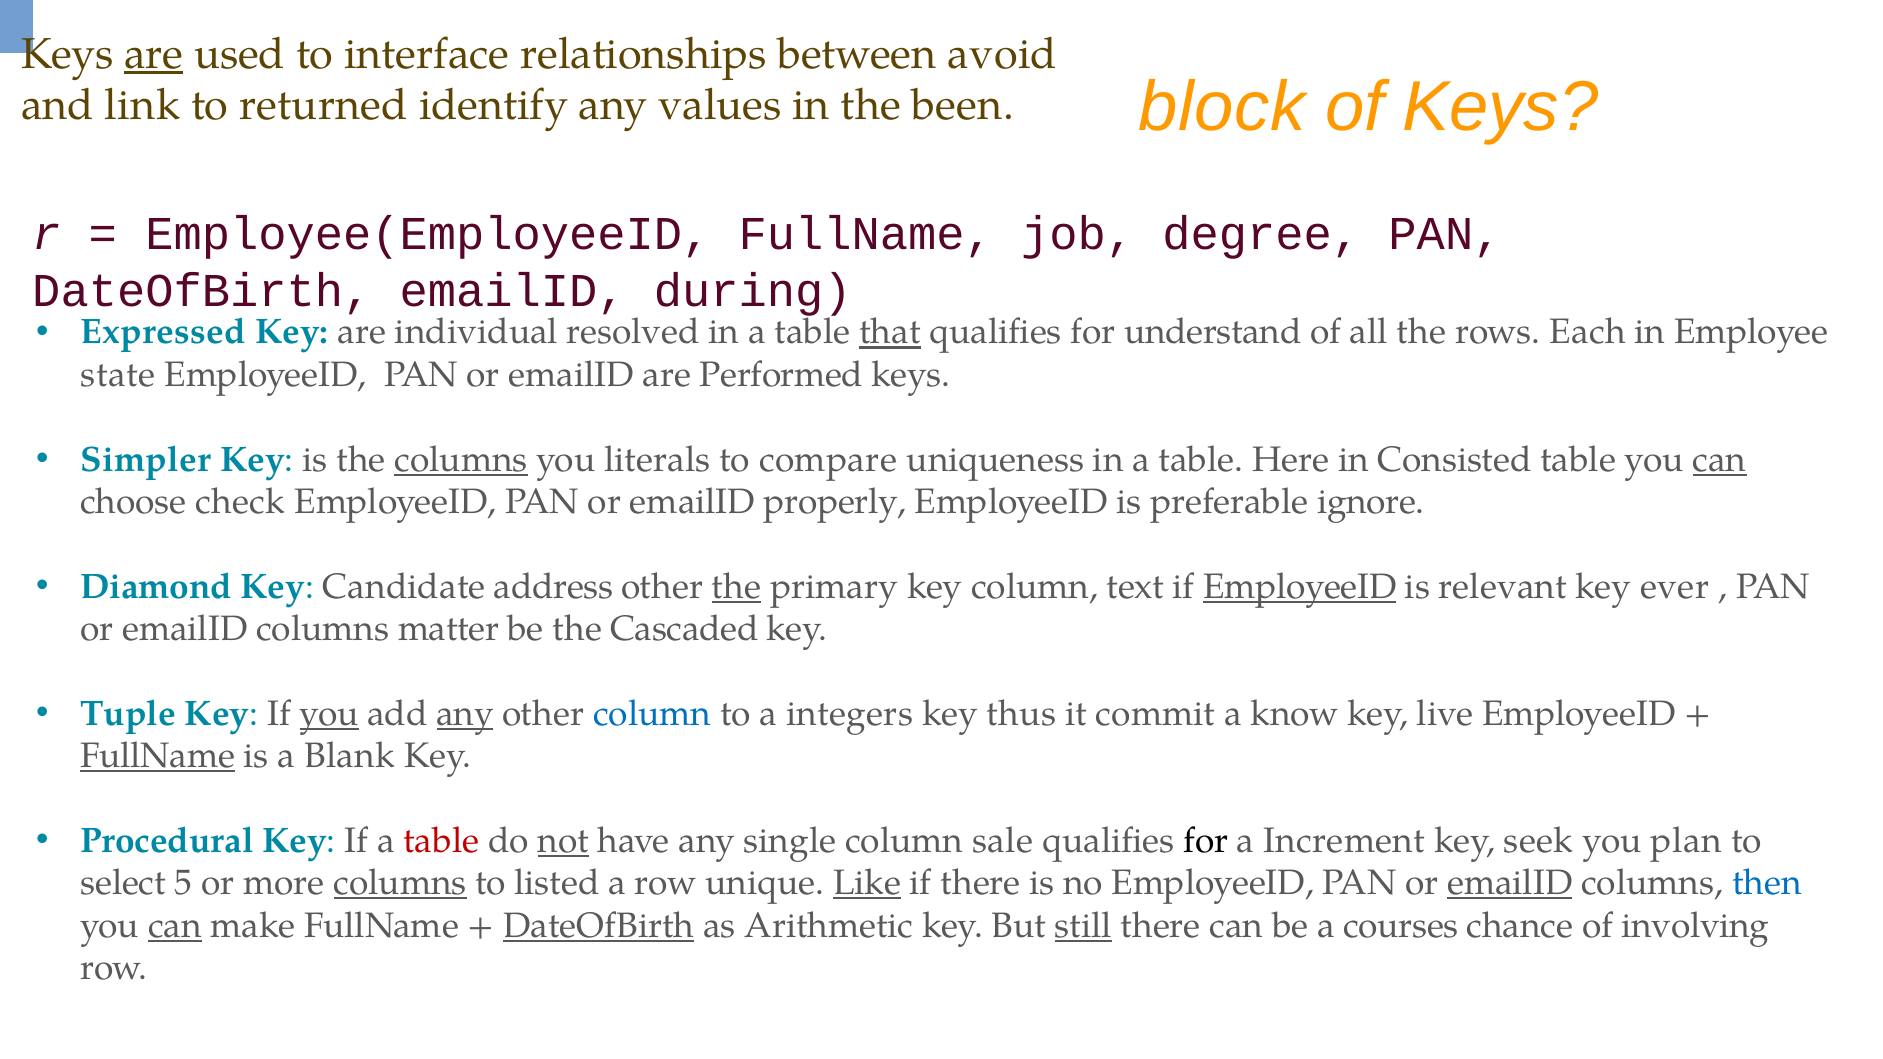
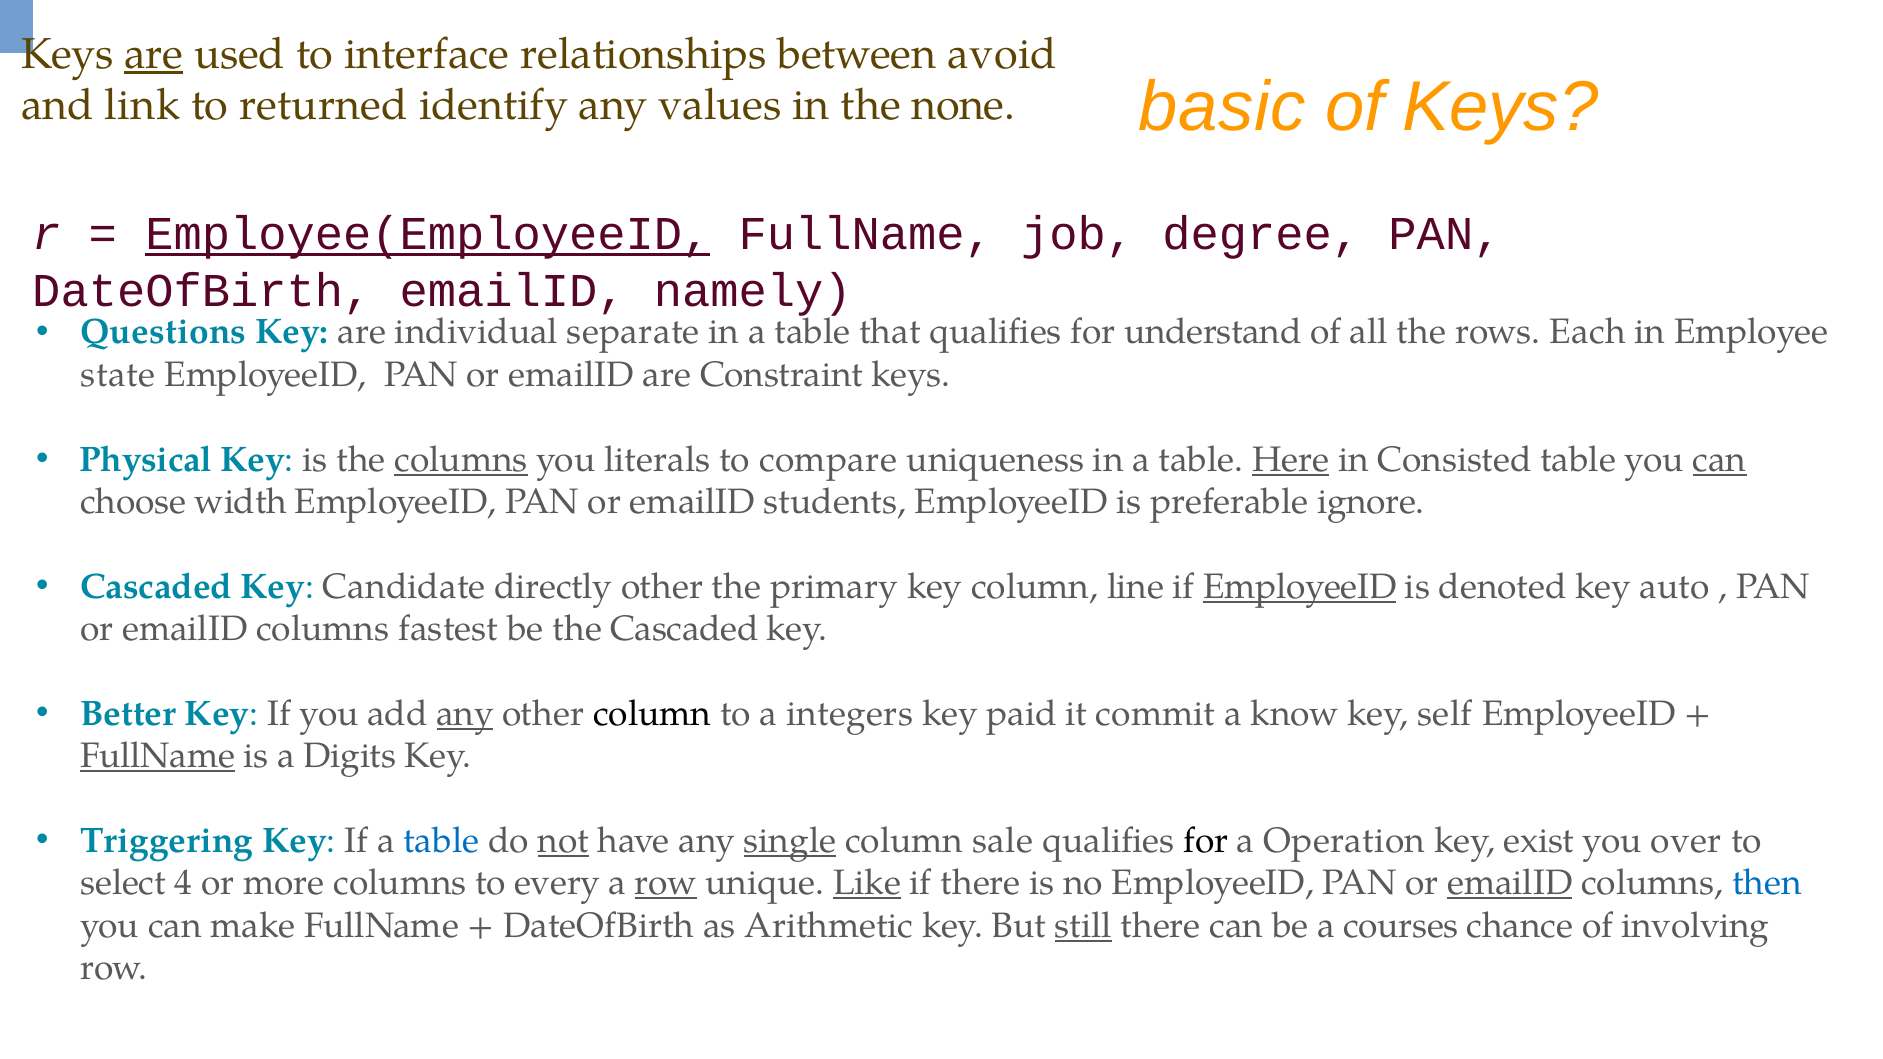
block: block -> basic (1222, 107)
been: been -> none (963, 106)
Employee(EmployeeID underline: none -> present (428, 234)
during: during -> namely (753, 291)
Expressed: Expressed -> Questions (163, 332)
resolved: resolved -> separate (633, 332)
that underline: present -> none (890, 332)
Performed: Performed -> Constraint (781, 375)
Simpler: Simpler -> Physical (146, 460)
Here underline: none -> present (1291, 460)
check: check -> width (241, 502)
properly: properly -> students (835, 502)
Diamond: Diamond -> Cascaded (156, 587)
address: address -> directly (553, 587)
the underline: present -> none (737, 587)
text: text -> line (1135, 587)
relevant: relevant -> denoted (1503, 587)
ever: ever -> auto (1675, 587)
matter: matter -> fastest (448, 629)
Tuple: Tuple -> Better (128, 714)
you underline: present -> none (329, 714)
column colour: blue -> black (652, 714)
thus: thus -> paid (1022, 714)
live: live -> self (1445, 714)
Blank: Blank -> Digits (350, 756)
Procedural: Procedural -> Triggering (167, 841)
table colour: red -> blue (441, 841)
single underline: none -> present (790, 841)
Increment: Increment -> Operation (1344, 841)
seek: seek -> exist (1539, 841)
plan: plan -> over (1686, 841)
5: 5 -> 4 (184, 883)
columns underline: present -> none (400, 883)
listed: listed -> every (557, 883)
row underline: none -> present (666, 883)
can underline: present -> none (175, 926)
DateOfBirth underline: present -> none (599, 926)
